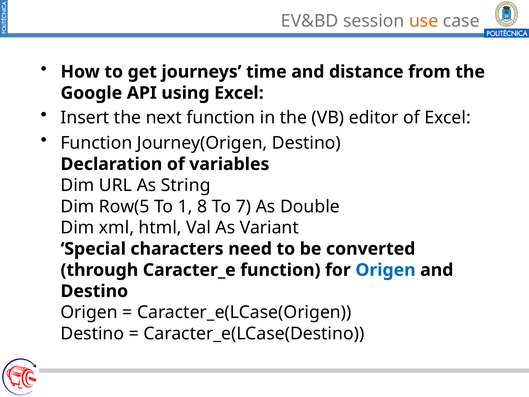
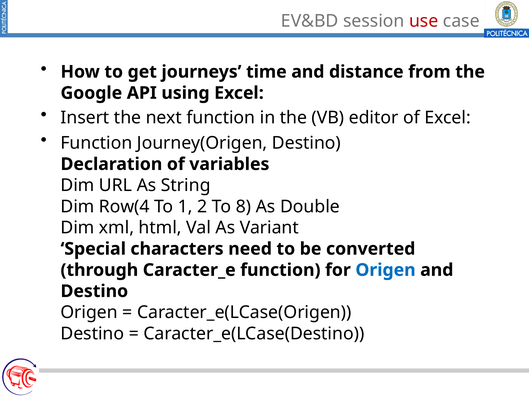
use colour: orange -> red (424, 21)
Row(5: Row(5 -> Row(4 (124, 206)
8: 8 -> 2 (202, 206)
7: 7 -> 8 (243, 206)
